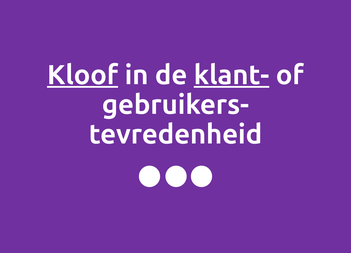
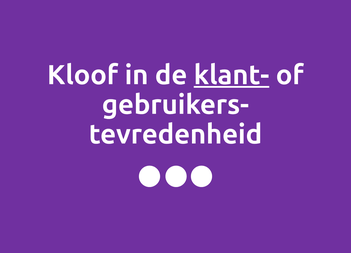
Kloof underline: present -> none (83, 75)
